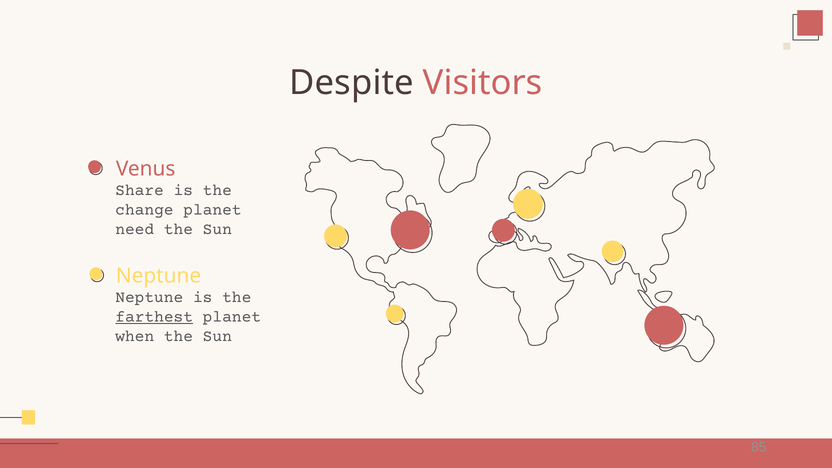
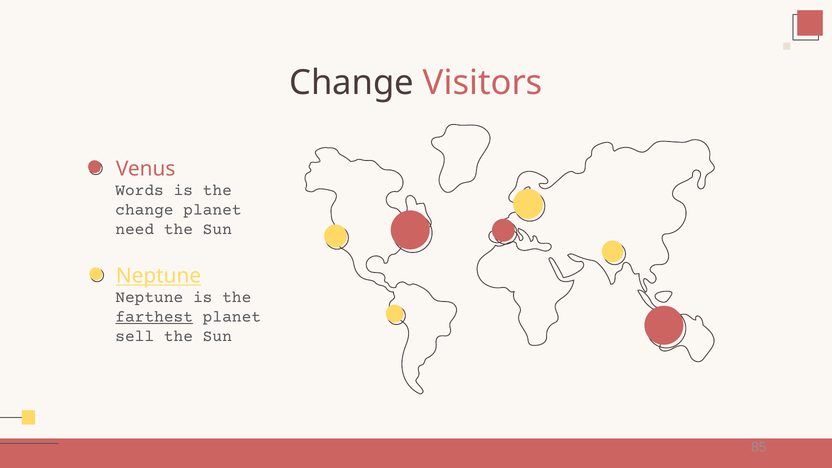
Despite: Despite -> Change (352, 83)
Share: Share -> Words (140, 190)
Neptune underline: none -> present (159, 276)
when: when -> sell (135, 336)
